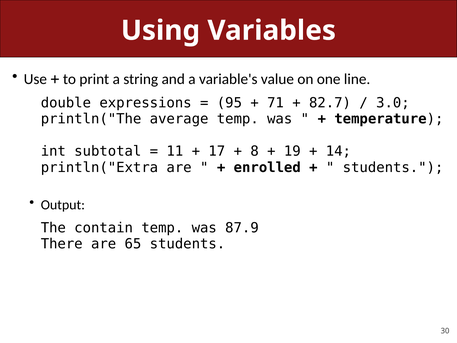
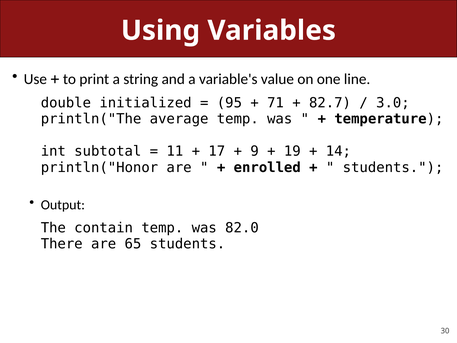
expressions: expressions -> initialized (146, 103)
8: 8 -> 9 (255, 151)
println("Extra: println("Extra -> println("Honor (99, 167)
87.9: 87.9 -> 82.0 (242, 228)
